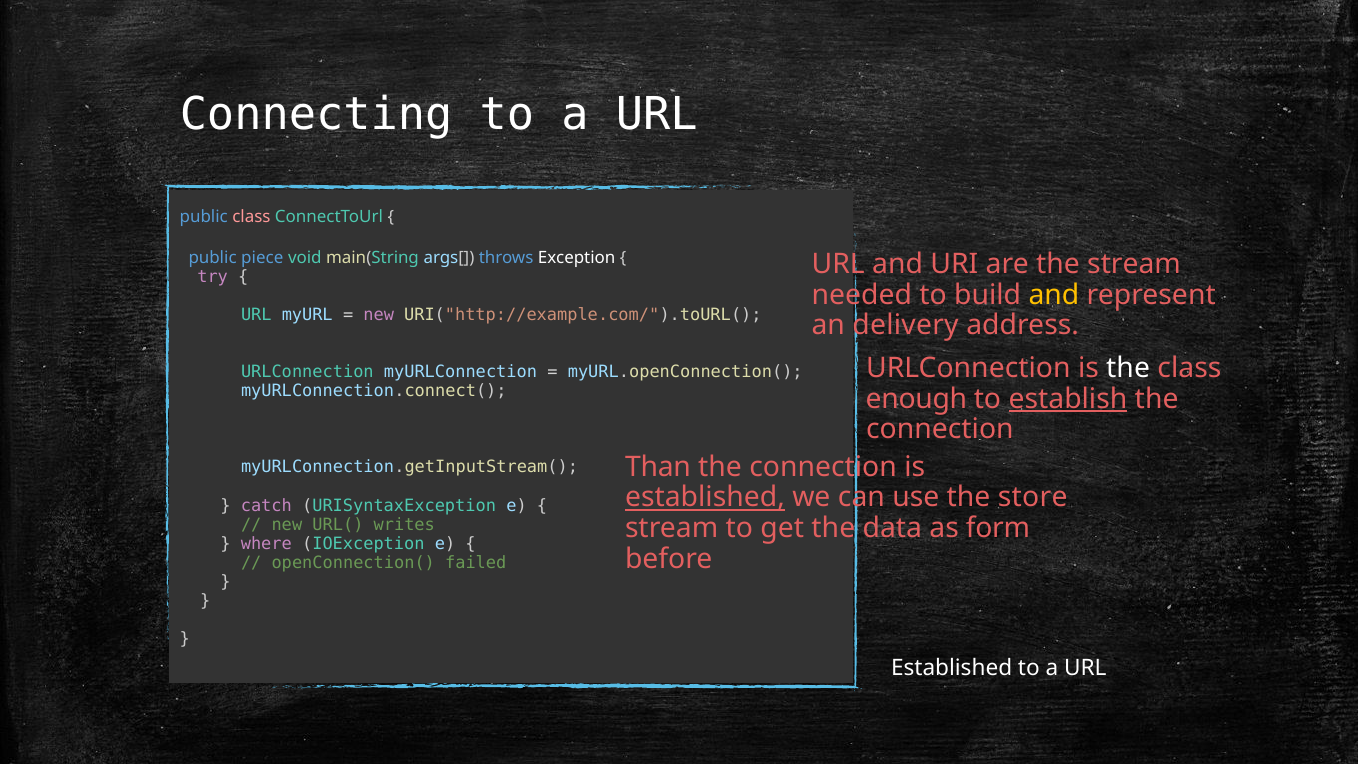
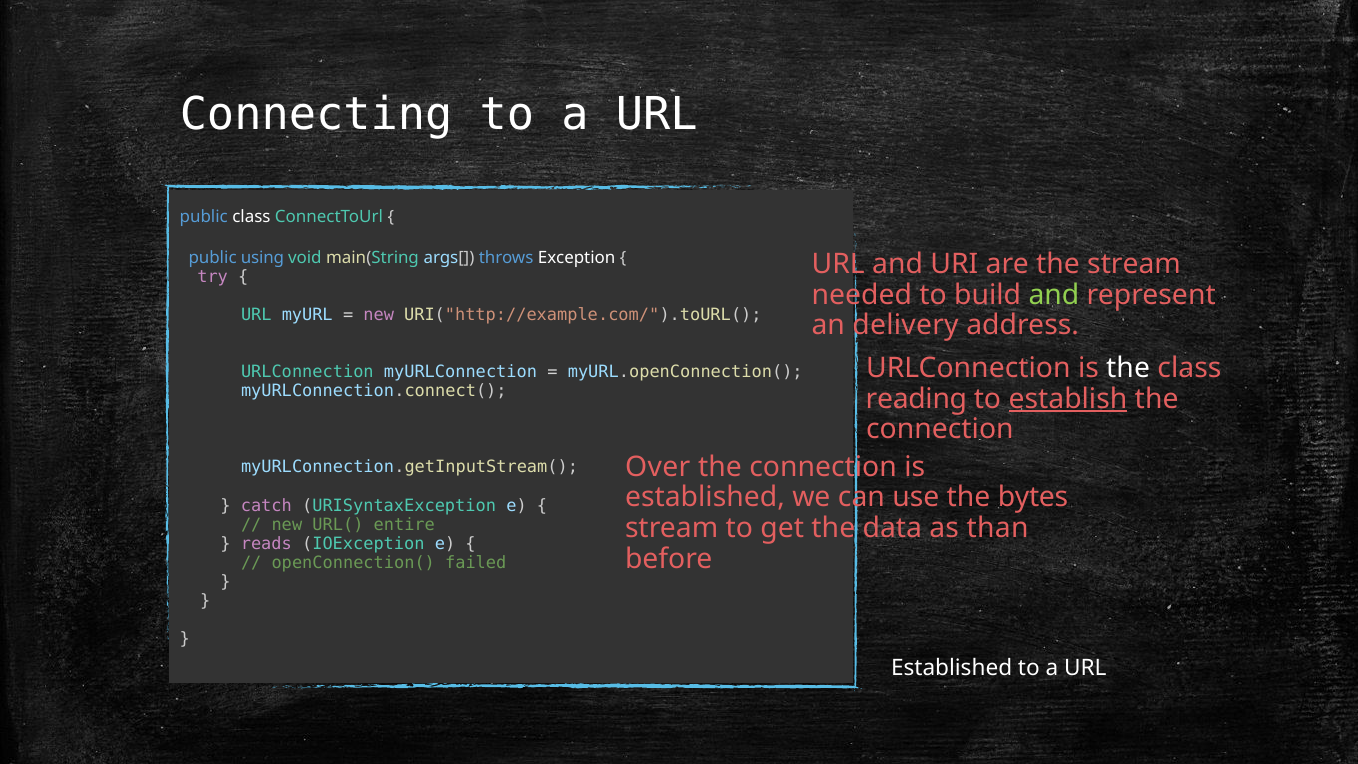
class colour: pink -> white (251, 217)
piece: piece -> using (262, 257)
and colour: yellow -> light green (1054, 295)
enough: enough -> reading (916, 399)
Than: Than -> Over (658, 467)
established underline: present -> none (705, 498)
store: store -> bytes (1033, 498)
writes: writes -> entire (404, 525)
form: form -> than (998, 528)
where: where -> reads (266, 544)
